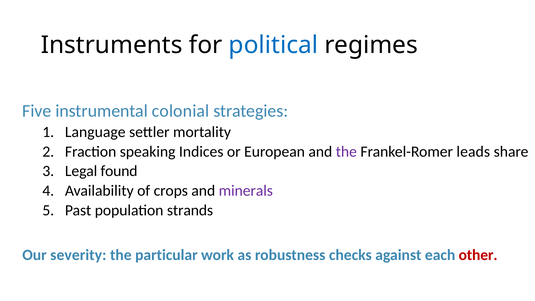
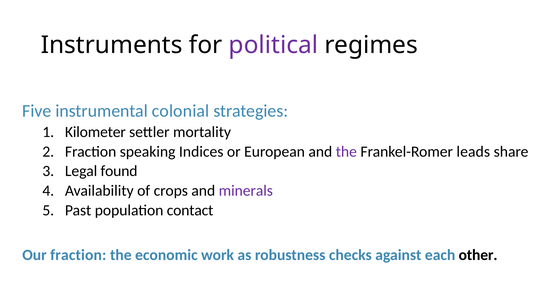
political colour: blue -> purple (273, 45)
Language: Language -> Kilometer (95, 132)
strands: strands -> contact (190, 210)
Our severity: severity -> fraction (78, 255)
particular: particular -> economic (166, 255)
other colour: red -> black (478, 255)
